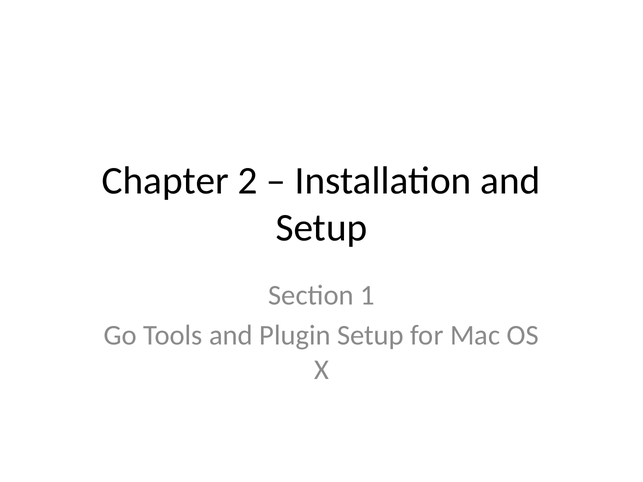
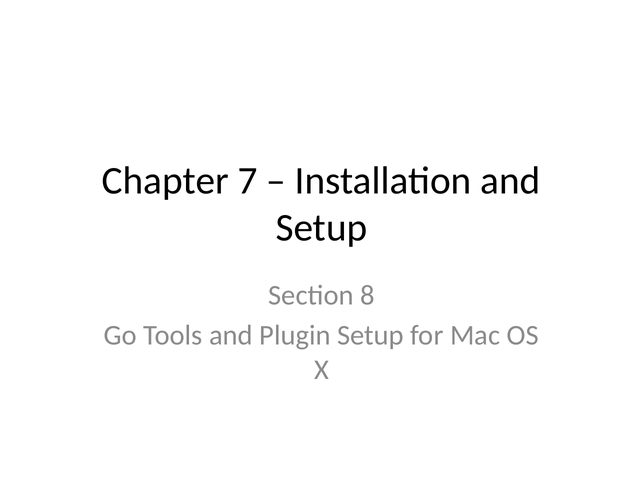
2: 2 -> 7 (248, 181)
1: 1 -> 8 (367, 296)
